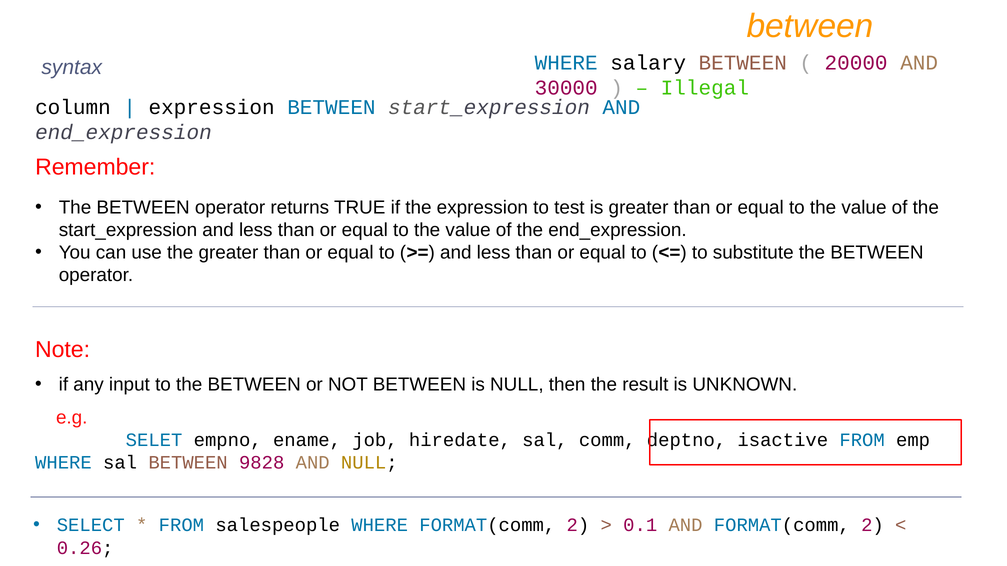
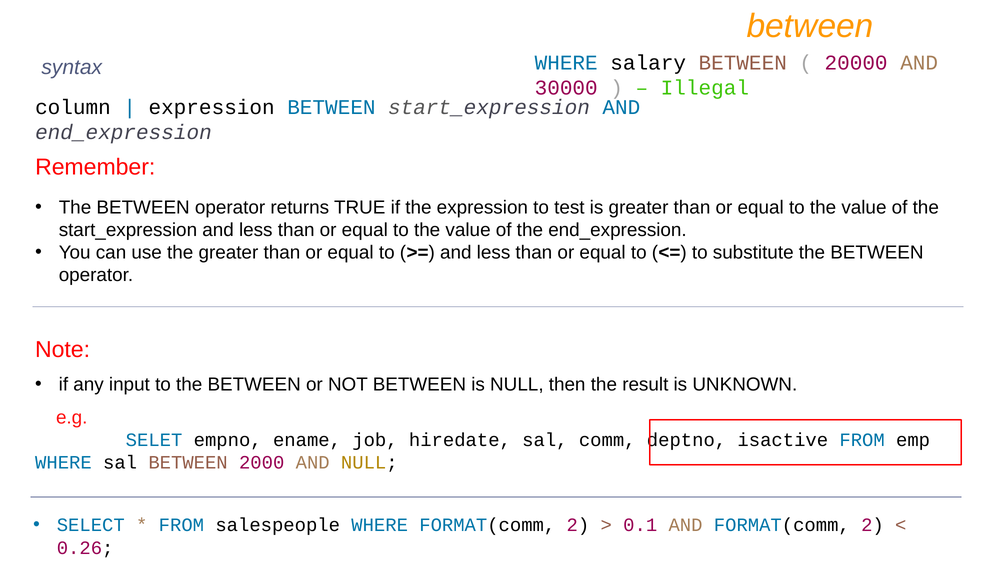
9828: 9828 -> 2000 (262, 463)
